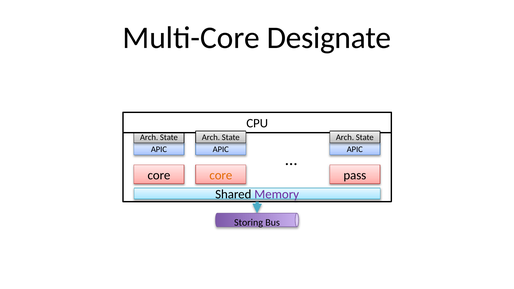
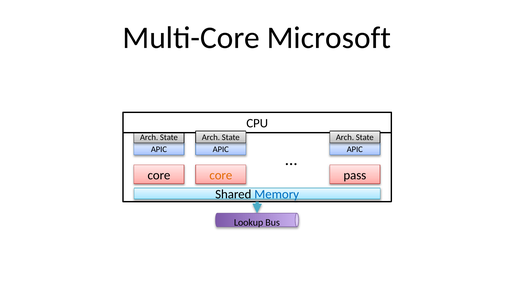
Designate: Designate -> Microsoft (329, 38)
Memory colour: purple -> blue (277, 194)
Storing: Storing -> Lookup (249, 223)
